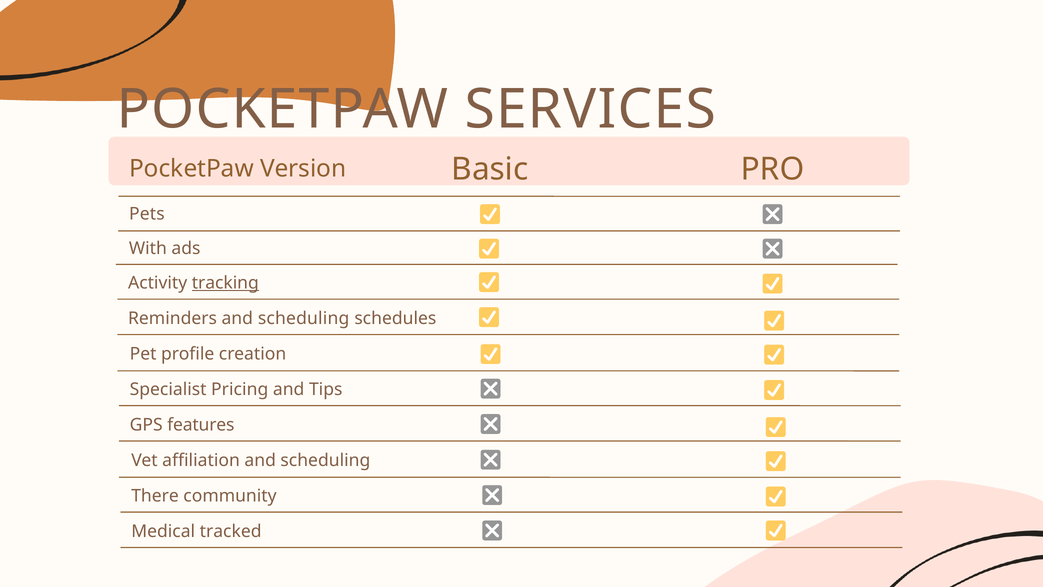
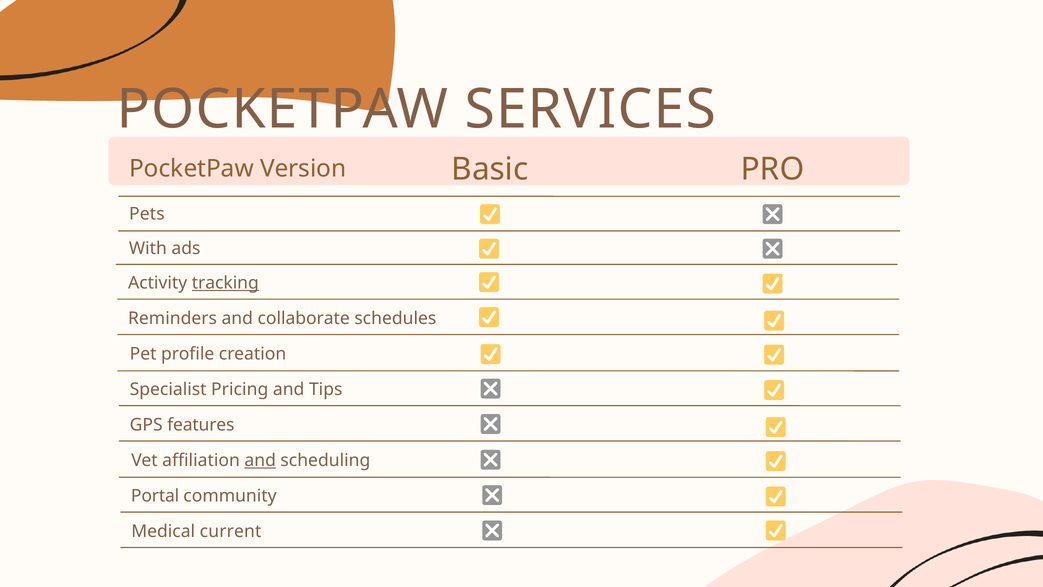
Reminders and scheduling: scheduling -> collaborate (304, 318)
and underline: none -> present (260, 460)
There: There -> Portal (155, 496)
tracked: tracked -> current (231, 531)
